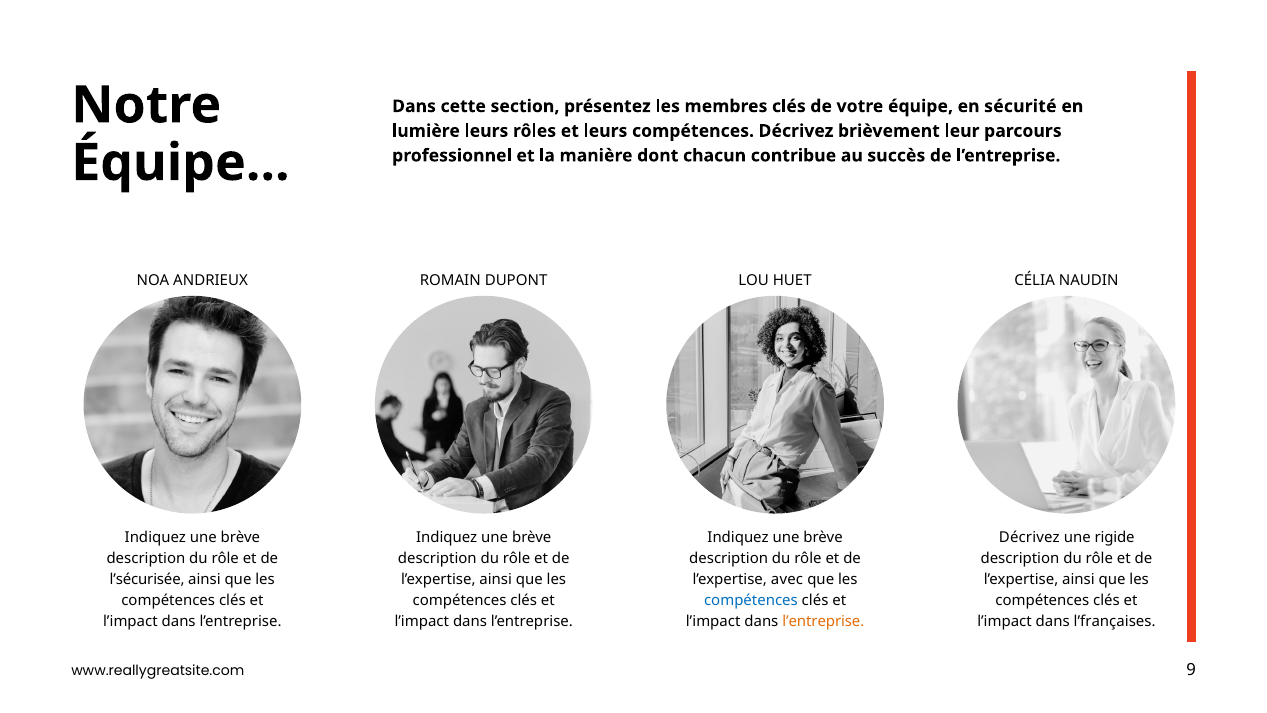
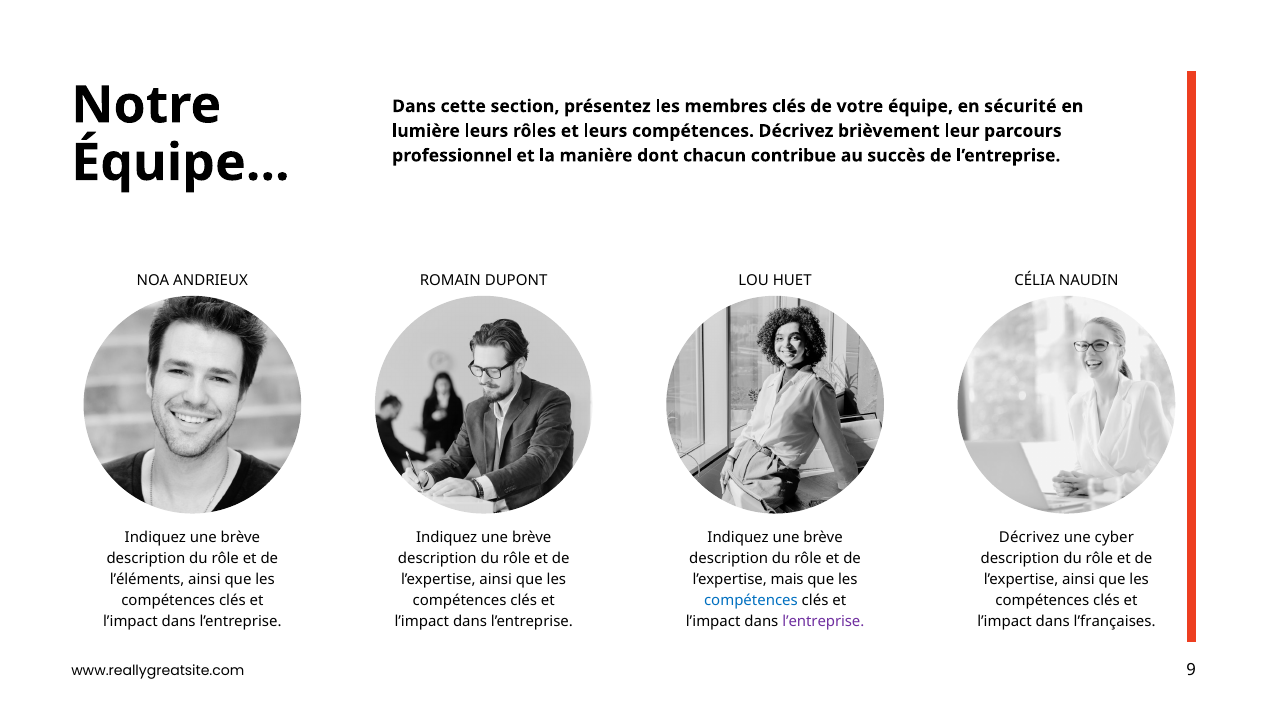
rigide: rigide -> cyber (1114, 538)
l’sécurisée: l’sécurisée -> l’éléments (147, 580)
avec: avec -> mais (787, 580)
l’entreprise colour: orange -> purple (823, 622)
